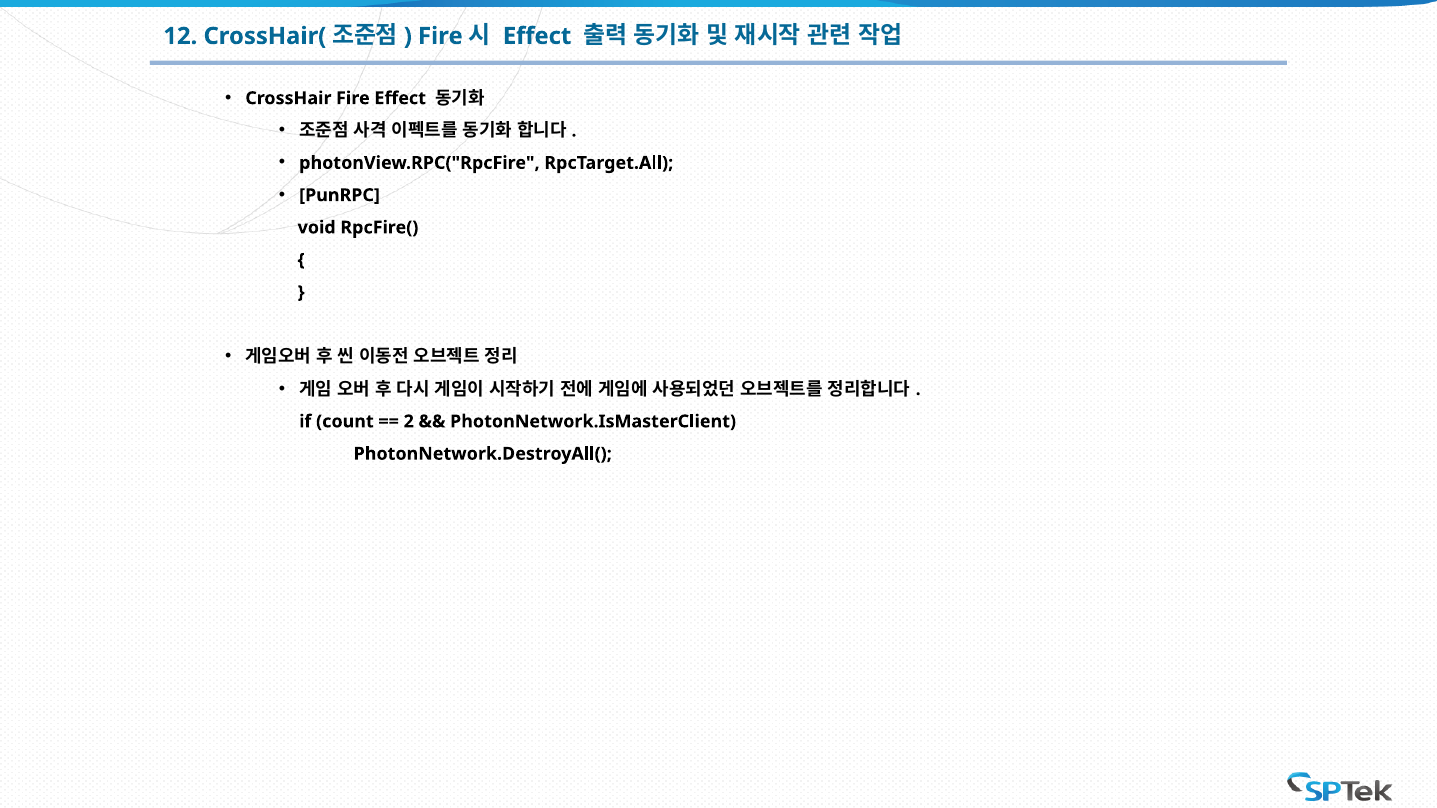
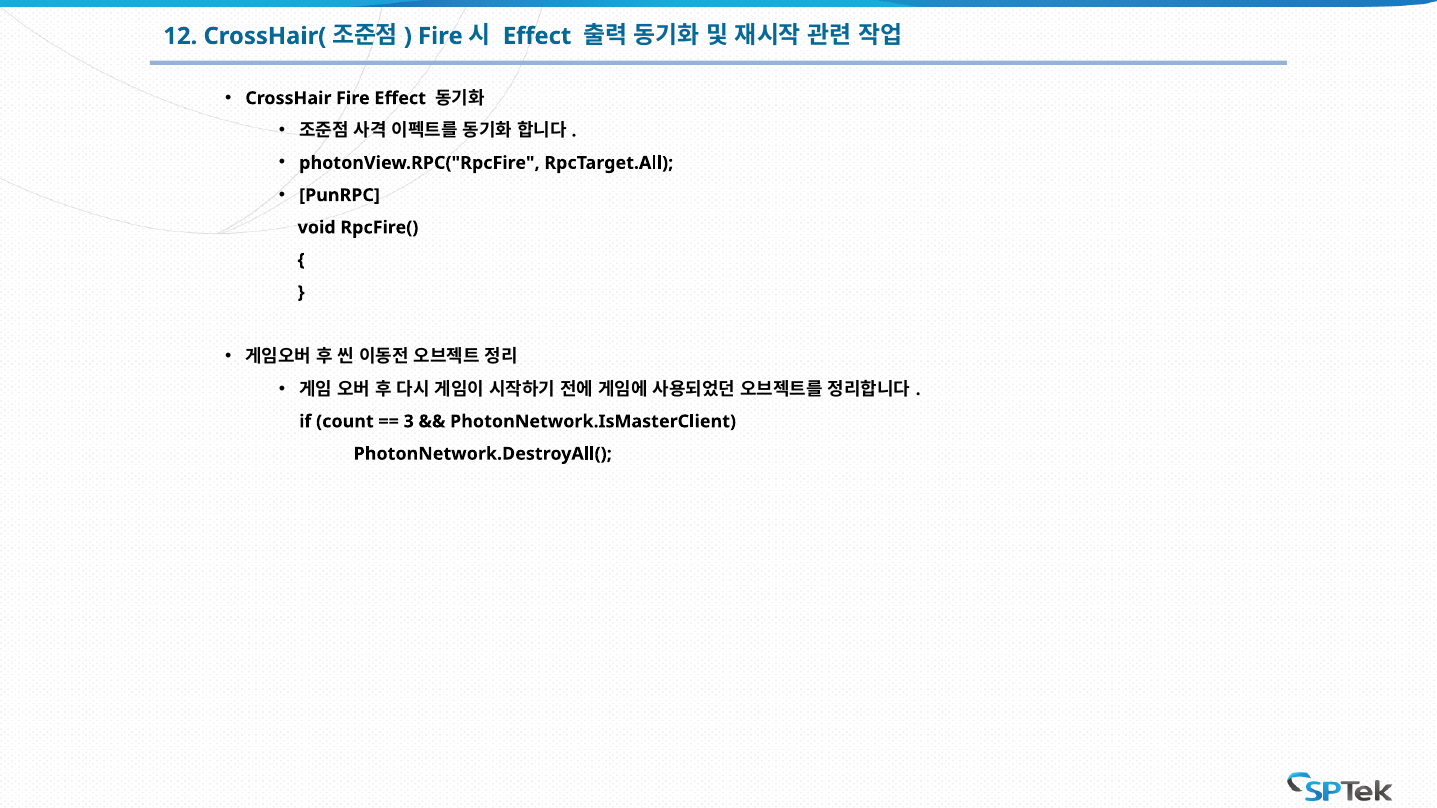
2: 2 -> 3 (409, 422)
